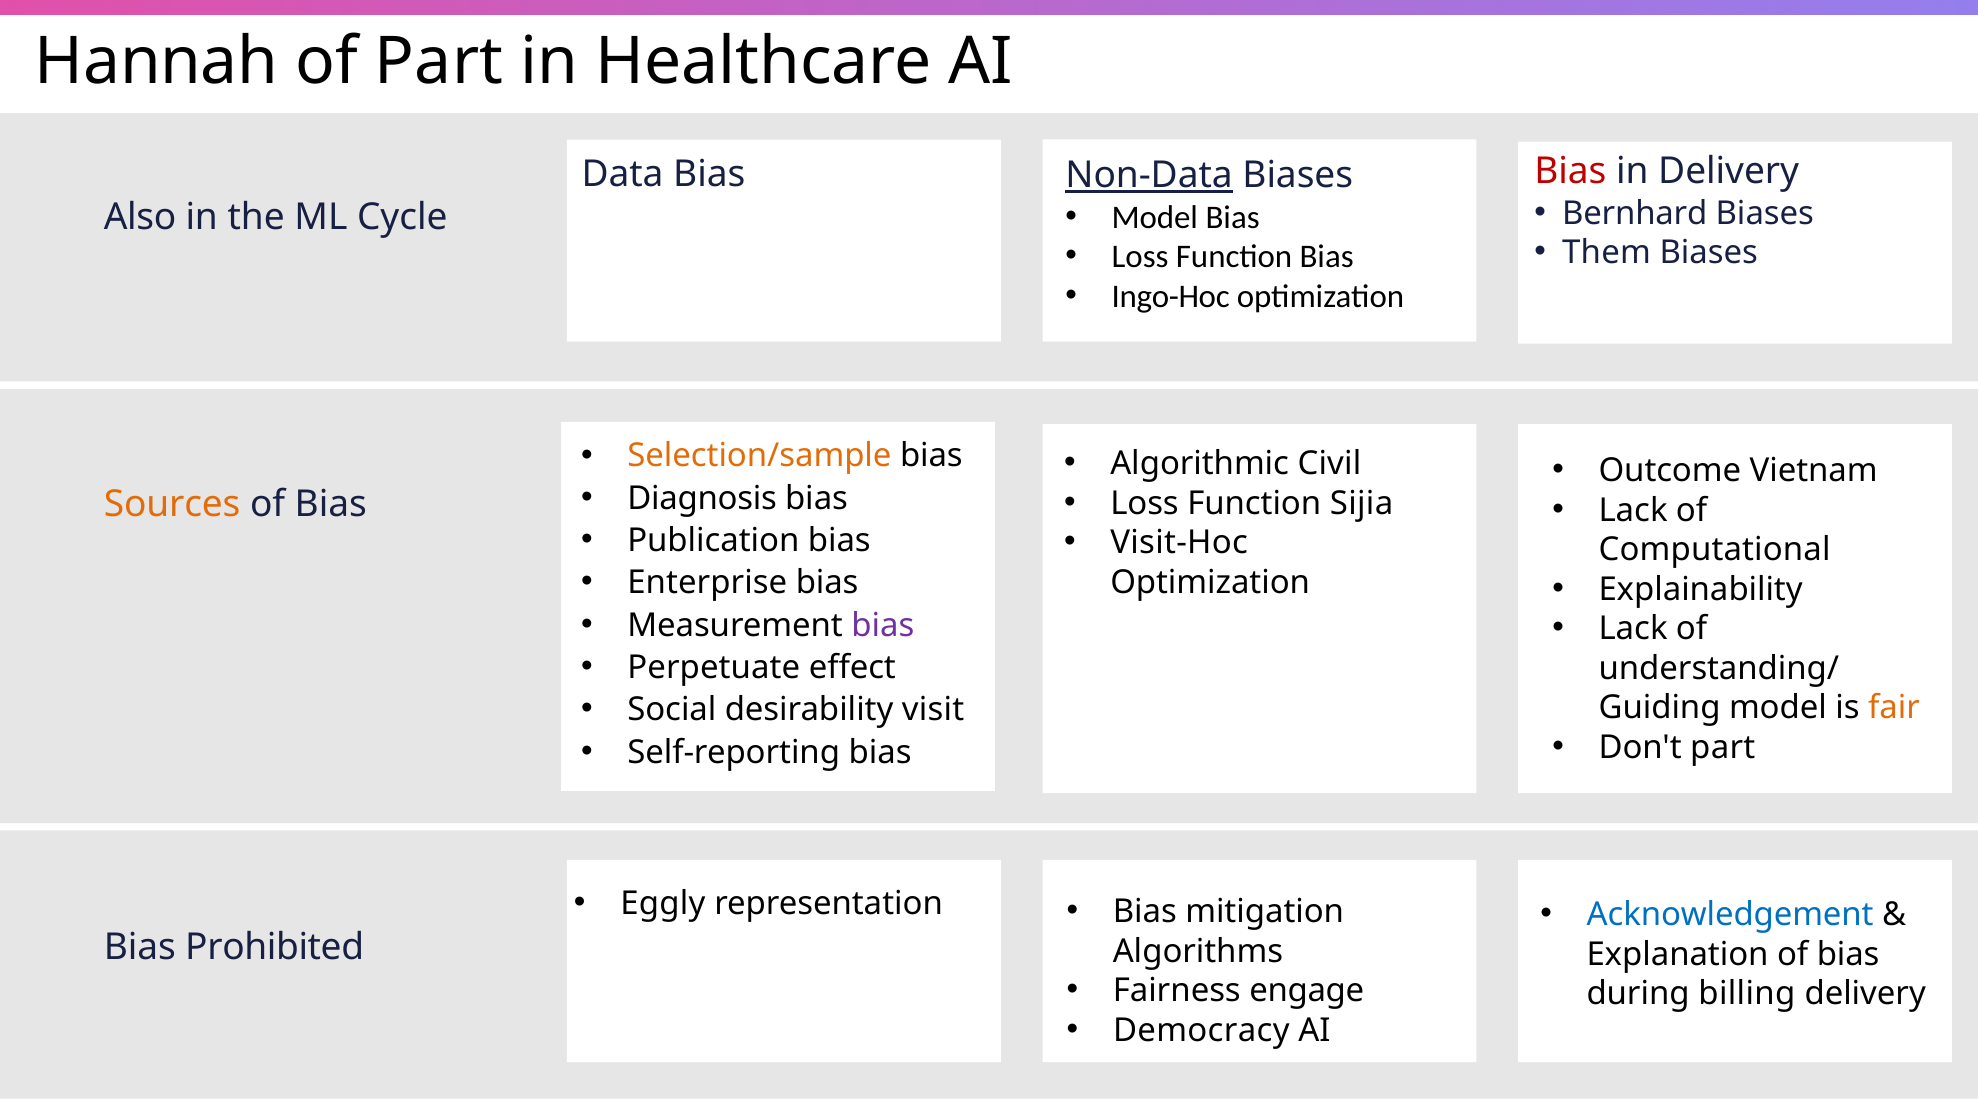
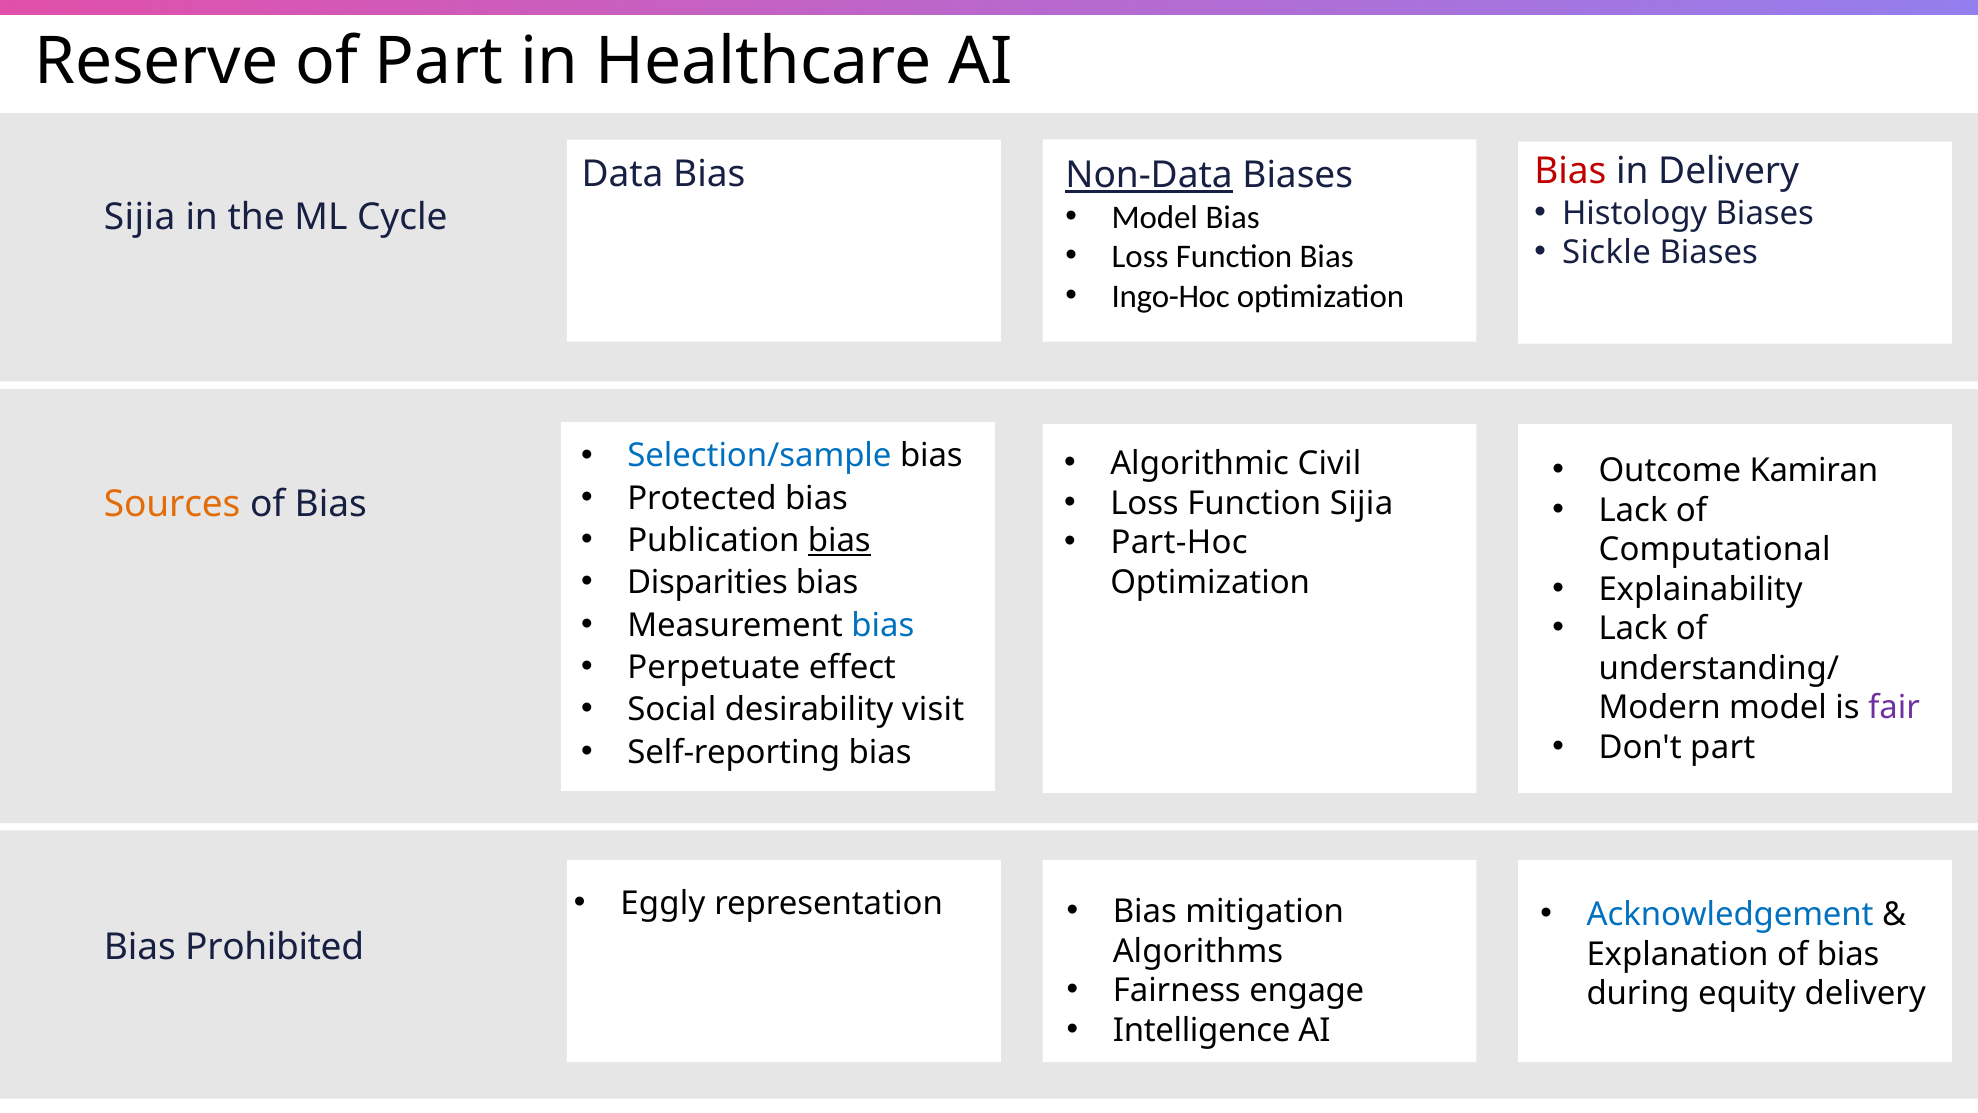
Hannah: Hannah -> Reserve (157, 62)
Bernhard: Bernhard -> Histology (1635, 213)
Also: Also -> Sijia (140, 217)
Them: Them -> Sickle (1606, 253)
Selection/sample colour: orange -> blue (759, 456)
Vietnam: Vietnam -> Kamiran (1814, 471)
Diagnosis: Diagnosis -> Protected (702, 498)
bias underline: none -> present (839, 541)
Visit-Hoc: Visit-Hoc -> Part-Hoc (1179, 543)
Enterprise: Enterprise -> Disparities (708, 583)
bias colour: purple -> blue (883, 625)
Guiding: Guiding -> Modern (1660, 708)
fair colour: orange -> purple (1894, 708)
billing: billing -> equity (1747, 994)
Democracy: Democracy -> Intelligence (1202, 1030)
